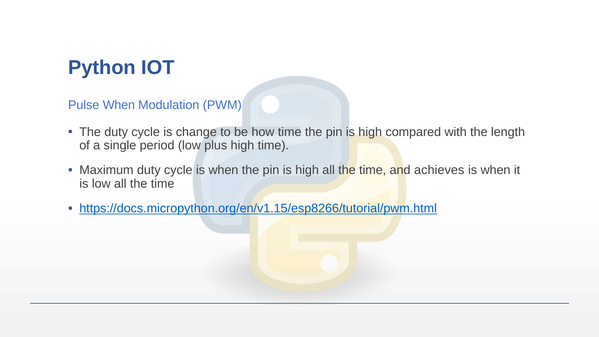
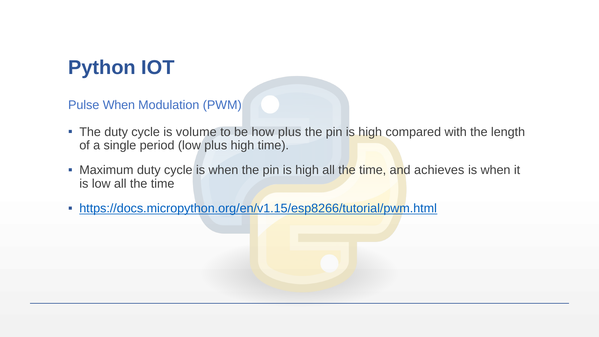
change: change -> volume (196, 132)
how time: time -> plus (290, 132)
